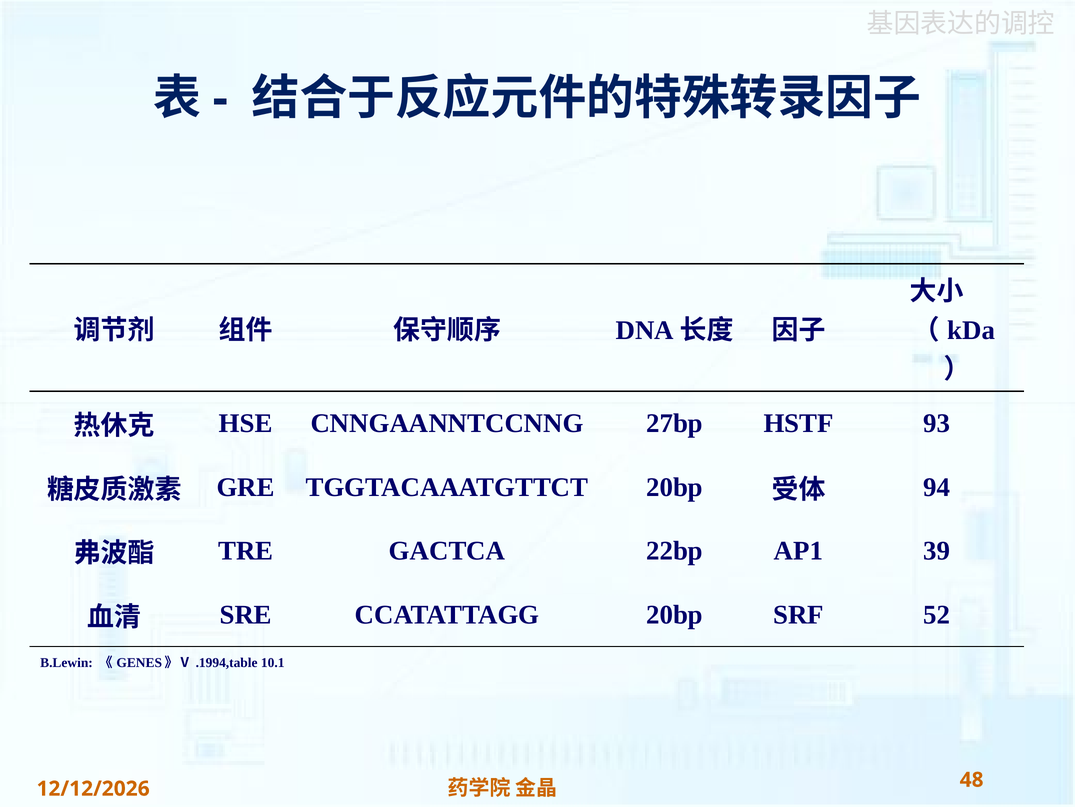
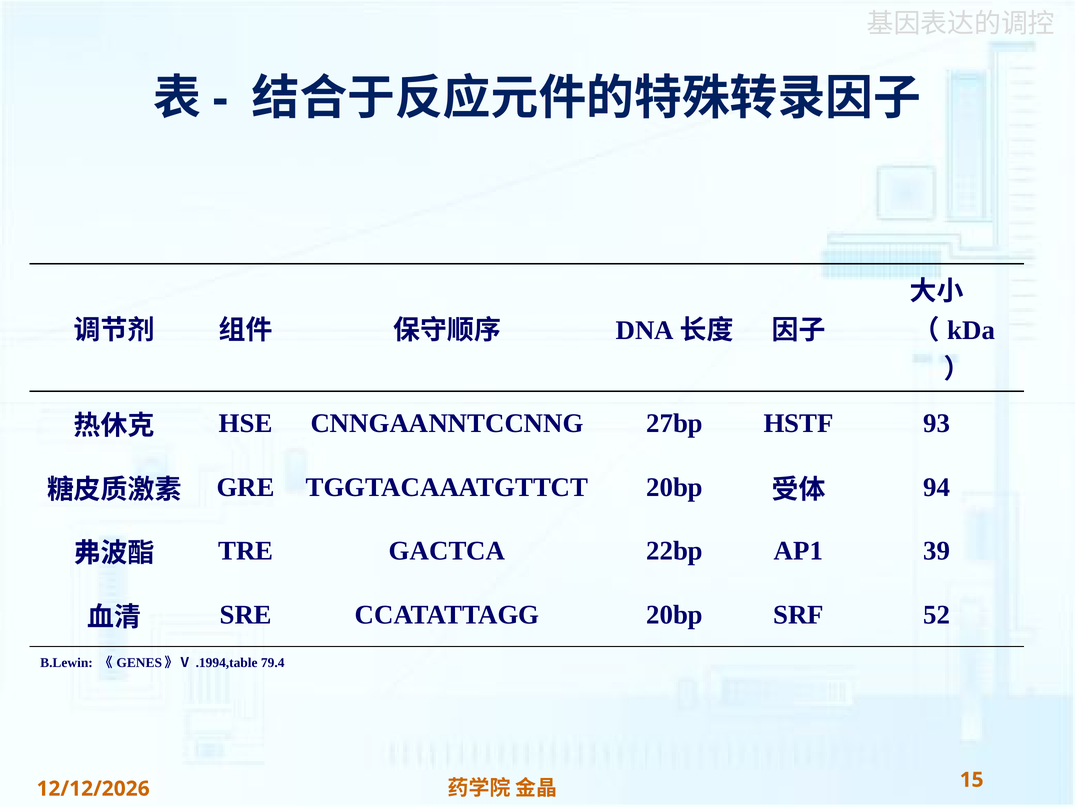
10.1: 10.1 -> 79.4 (273, 662)
48: 48 -> 15 (972, 779)
